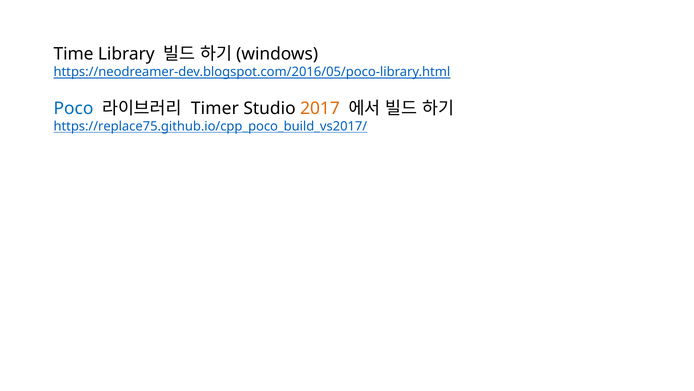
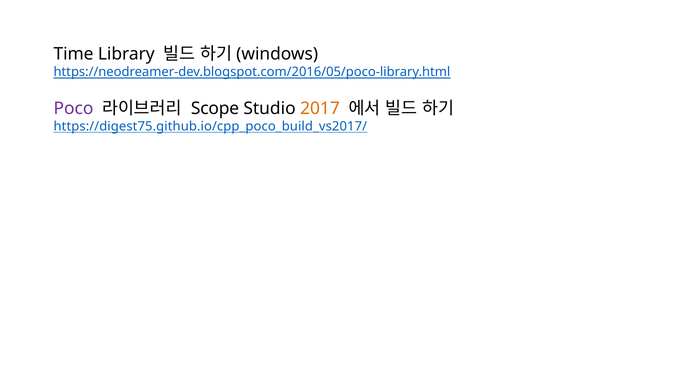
Poco colour: blue -> purple (73, 108)
Timer: Timer -> Scope (215, 108)
https://replace75.github.io/cpp_poco_build_vs2017/: https://replace75.github.io/cpp_poco_build_vs2017/ -> https://digest75.github.io/cpp_poco_build_vs2017/ (210, 126)
